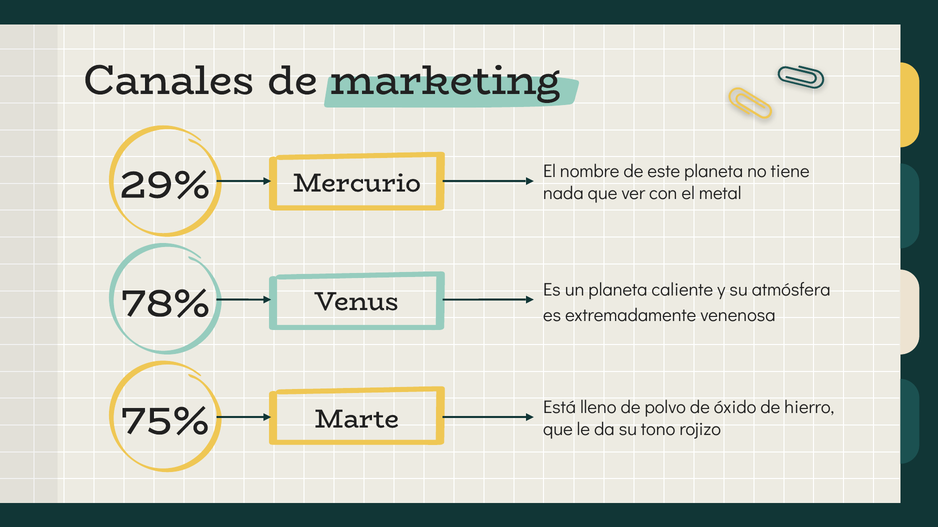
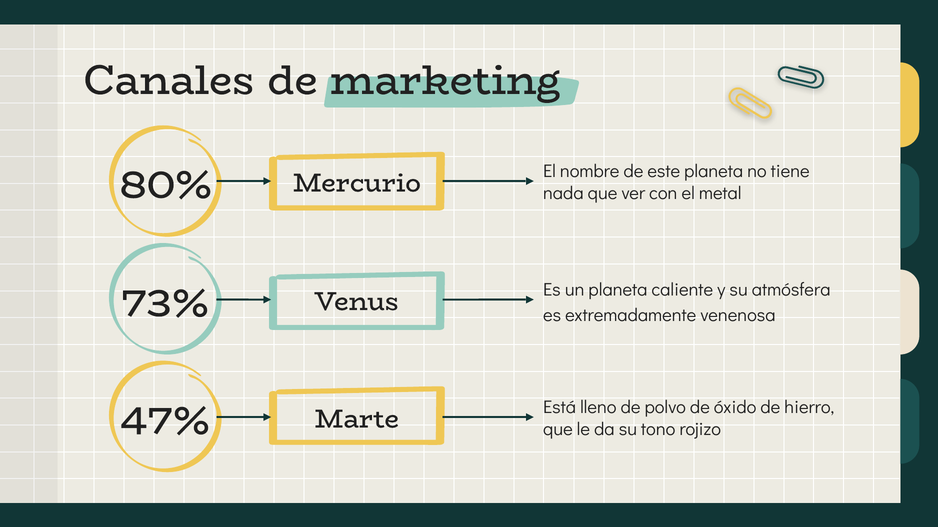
29%: 29% -> 80% (166, 184)
78%: 78% -> 73% (165, 303)
75%: 75% -> 47% (165, 420)
